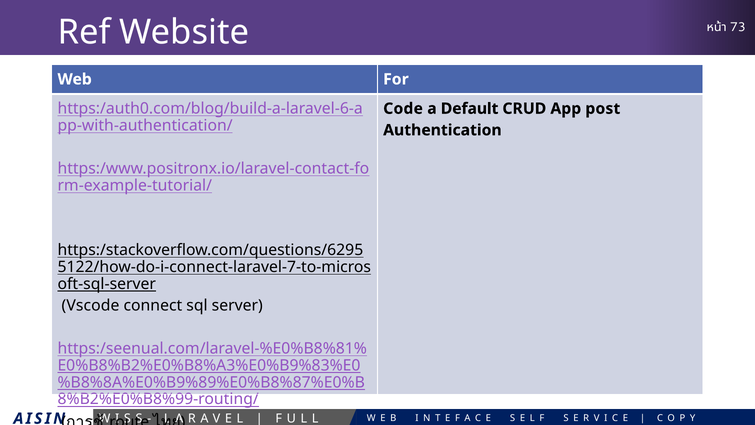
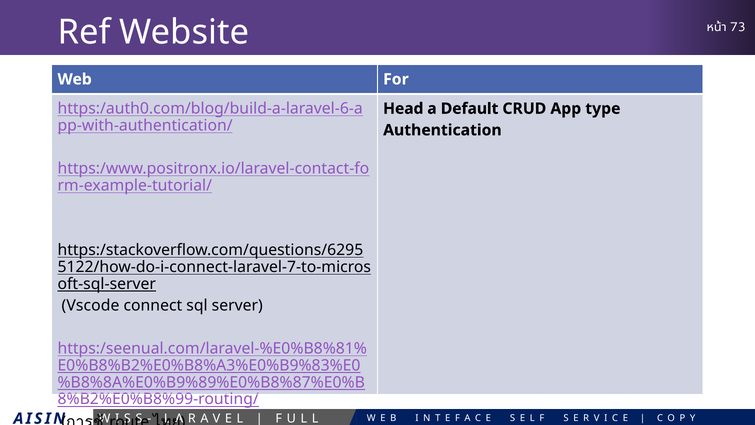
Code: Code -> Head (403, 109)
post: post -> type (603, 109)
